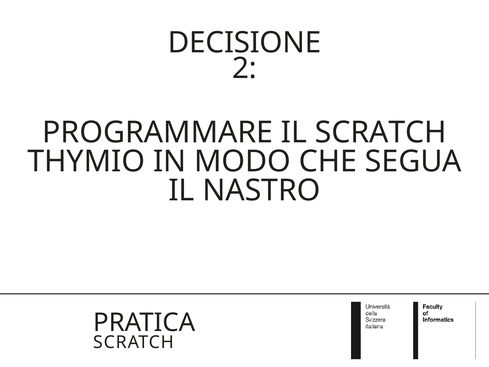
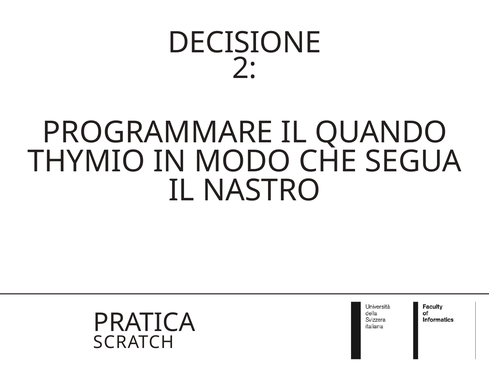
IL SCRATCH: SCRATCH -> QUANDO (381, 132)
